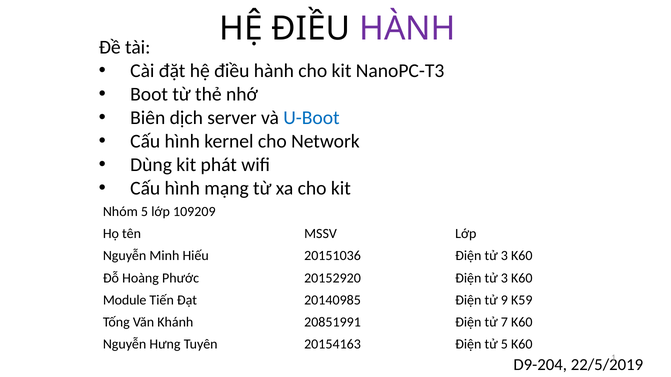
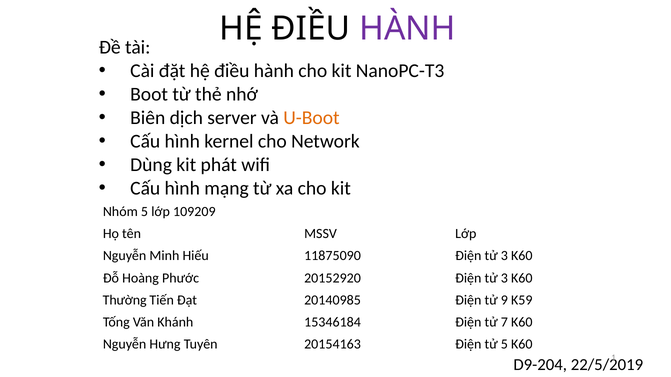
U-Boot colour: blue -> orange (311, 118)
20151036: 20151036 -> 11875090 (333, 256)
Module: Module -> Thường (125, 300)
20851991: 20851991 -> 15346184 (333, 323)
